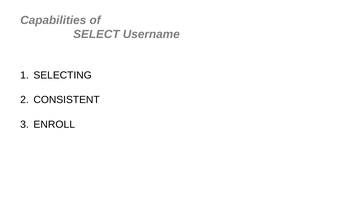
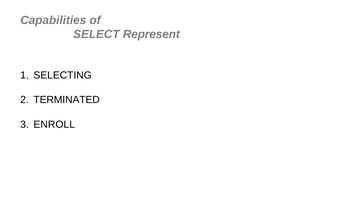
Username: Username -> Represent (151, 34)
CONSISTENT: CONSISTENT -> TERMINATED (67, 100)
